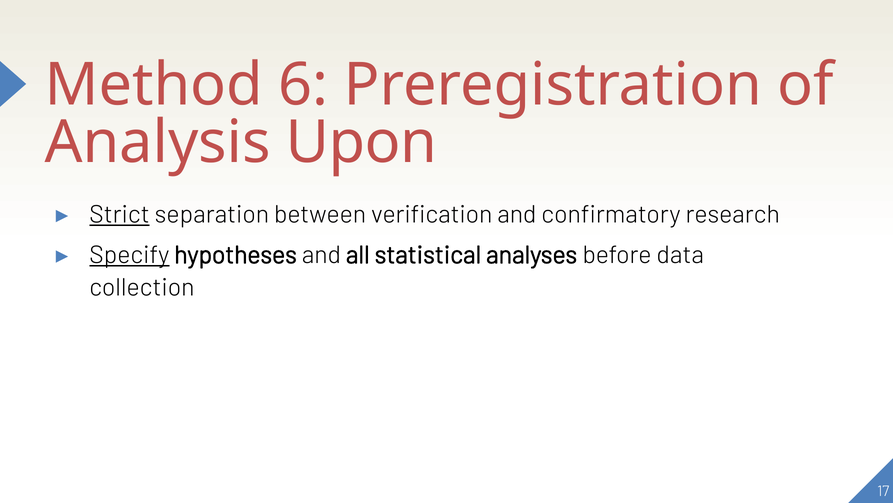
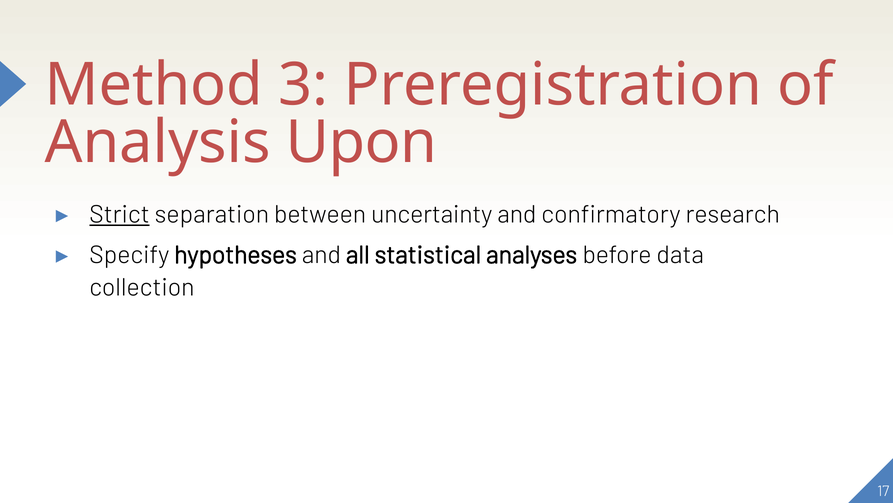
6: 6 -> 3 (303, 85)
verification: verification -> uncertainty (432, 214)
Specify underline: present -> none (129, 255)
